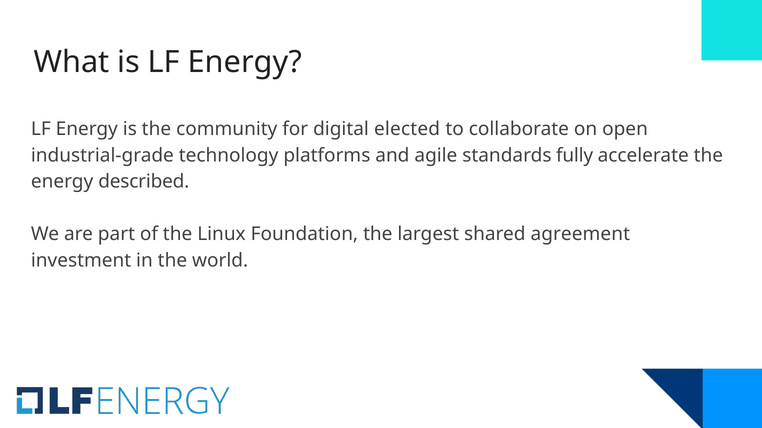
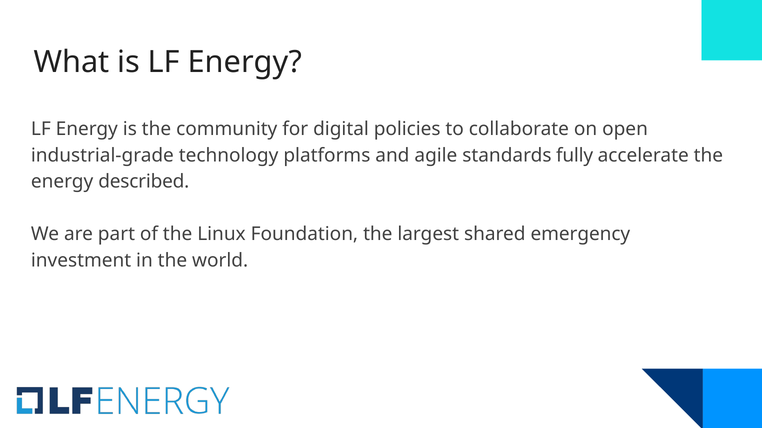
elected: elected -> policies (407, 129)
agreement: agreement -> emergency (580, 234)
